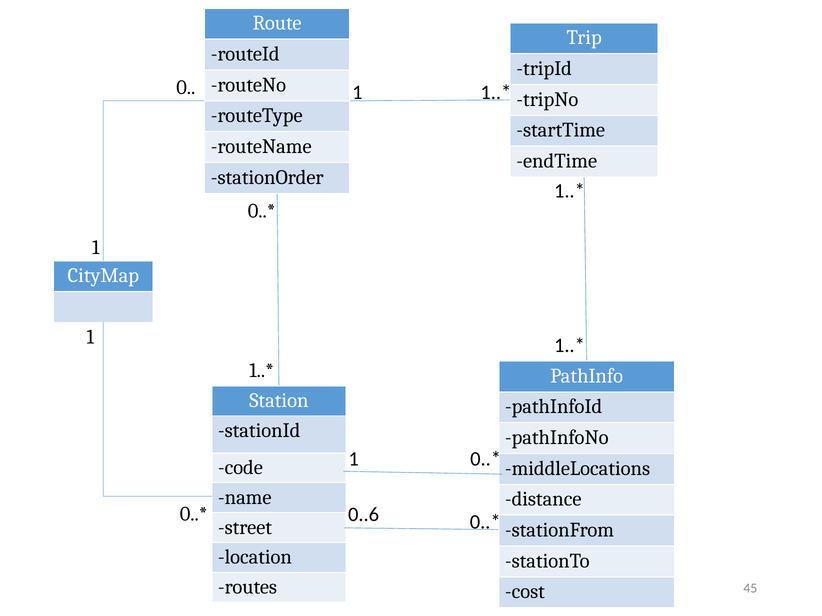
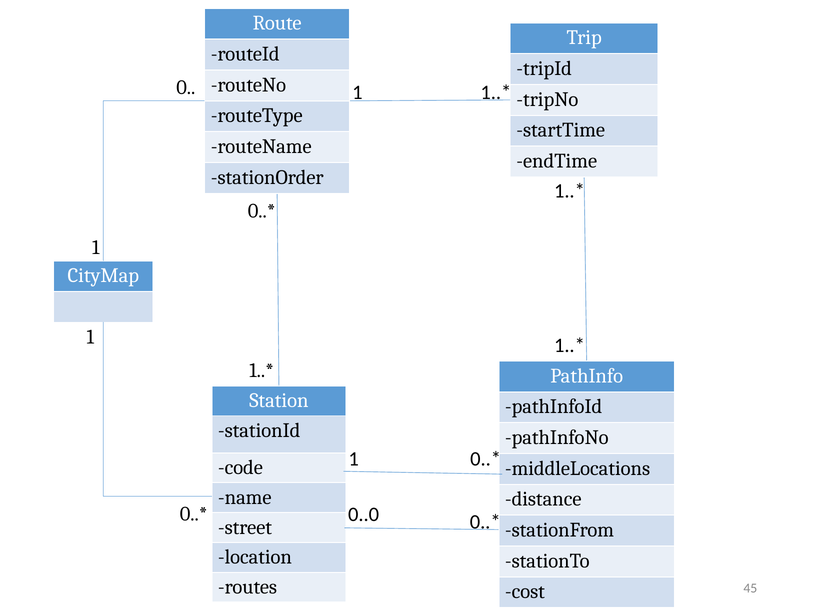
0..6: 0..6 -> 0..0 (364, 515)
